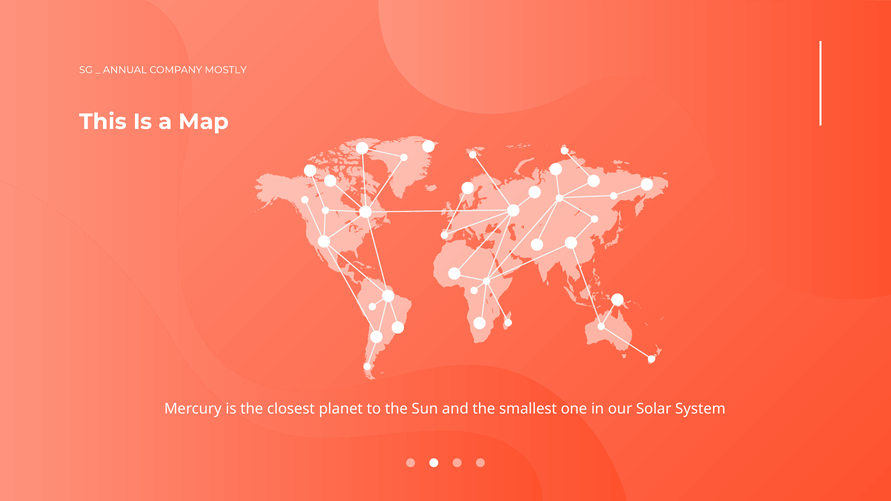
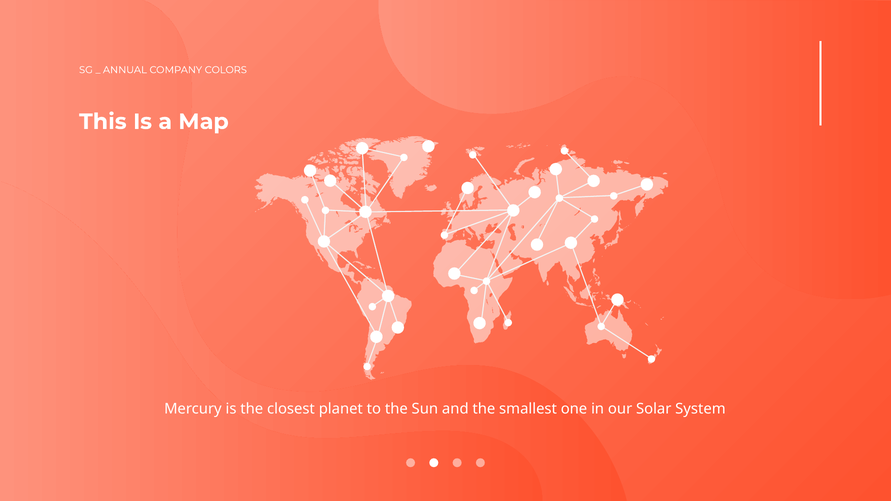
MOSTLY: MOSTLY -> COLORS (226, 70)
